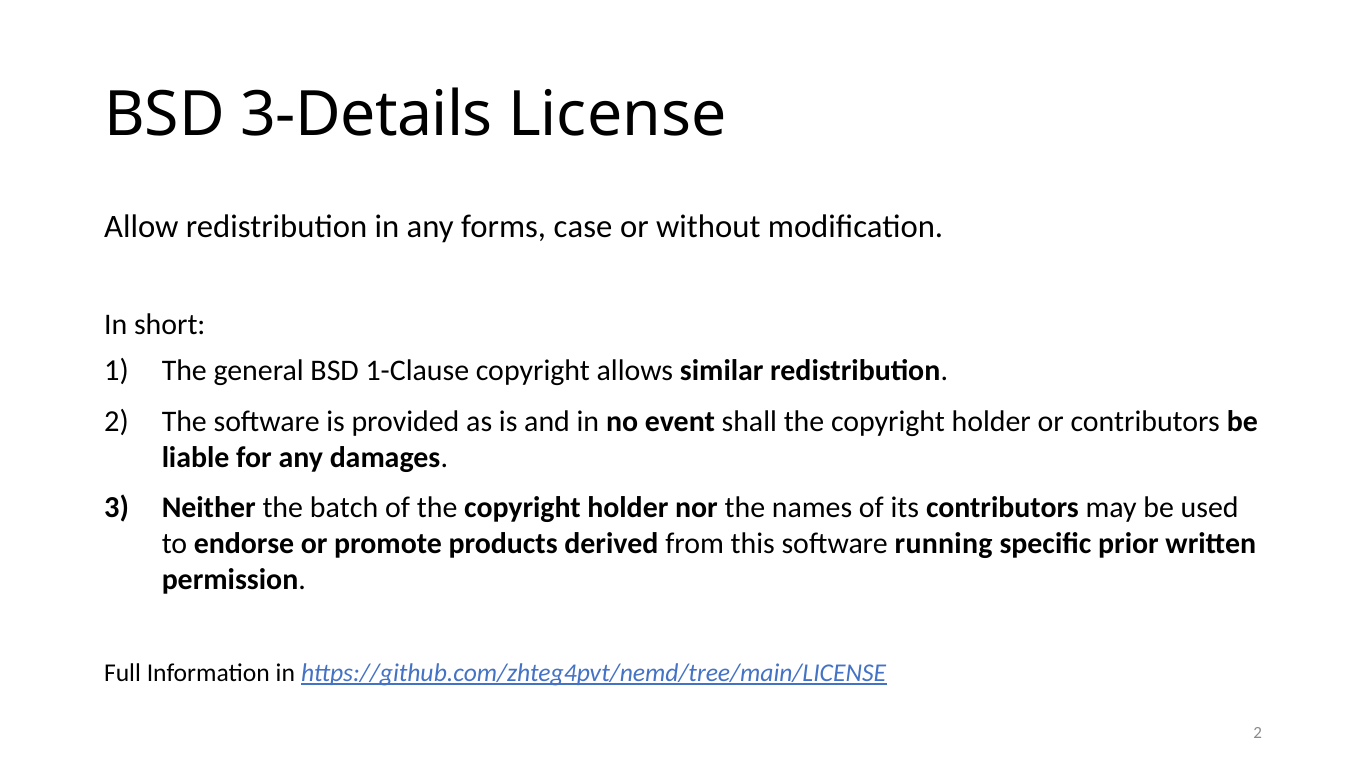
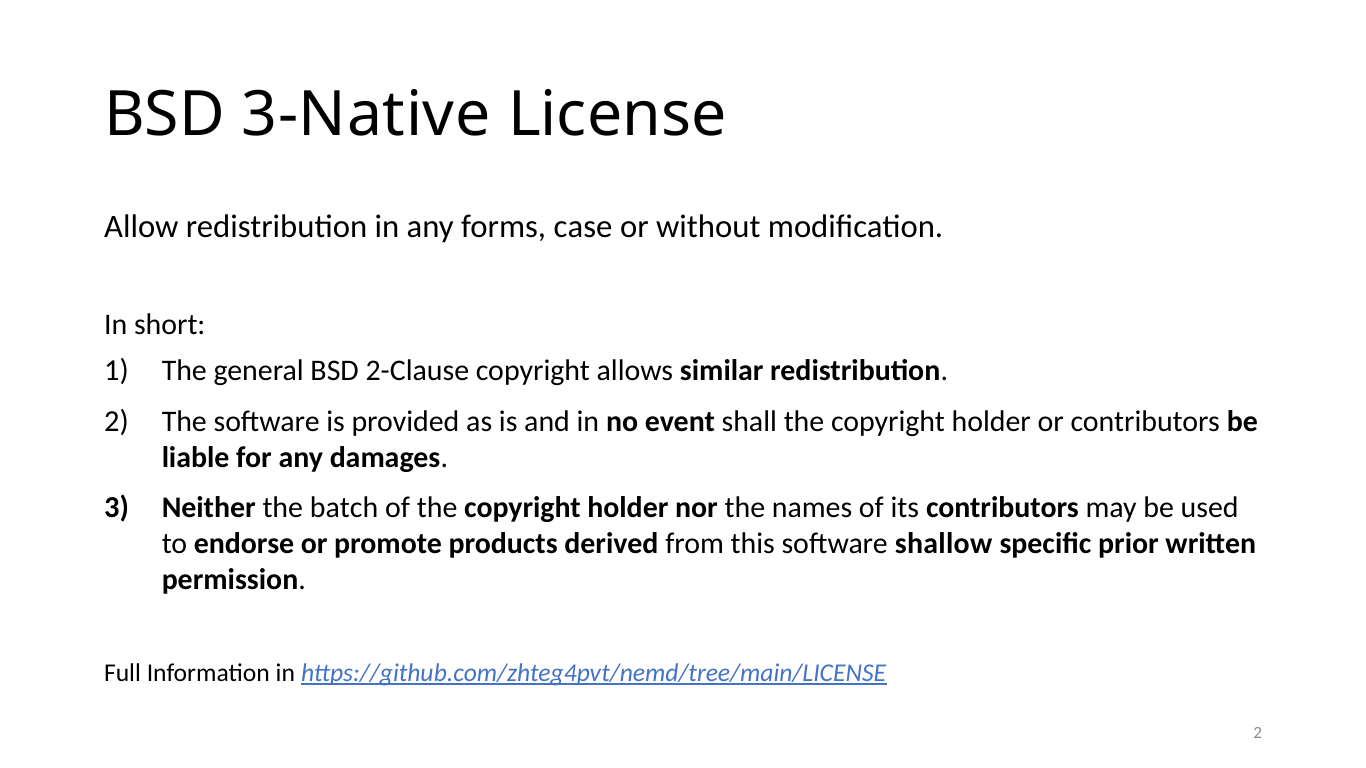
3-Details: 3-Details -> 3-Native (366, 115)
1-Clause: 1-Clause -> 2-Clause (417, 371)
running: running -> shallow (944, 544)
